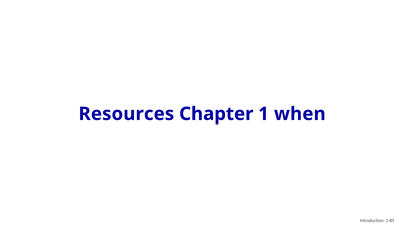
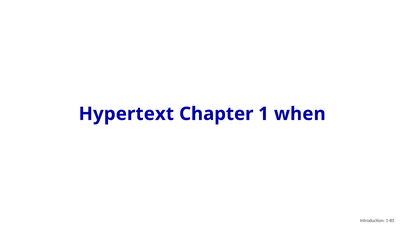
Resources: Resources -> Hypertext (126, 114)
